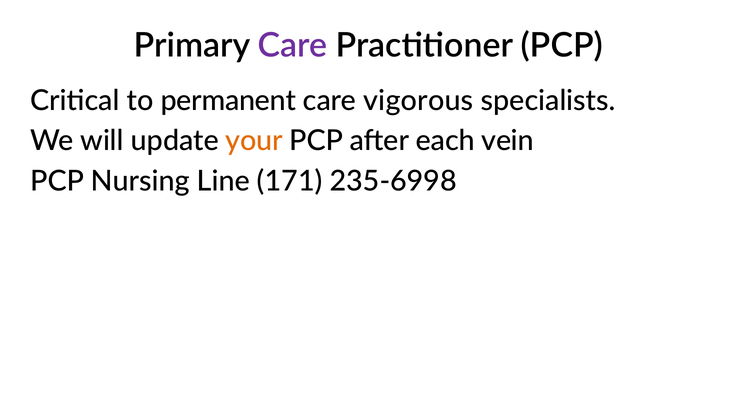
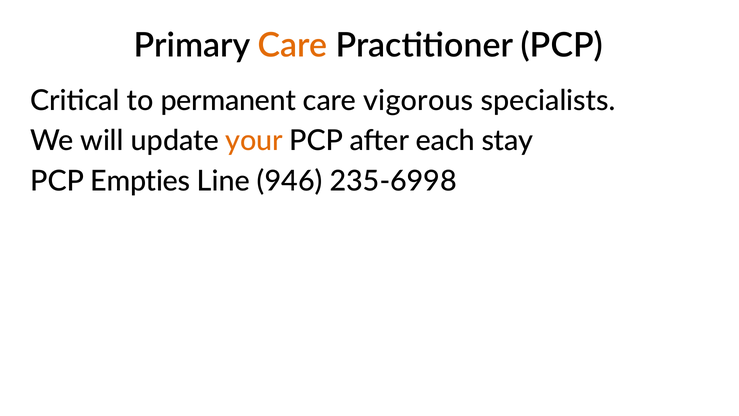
Care colour: purple -> orange (293, 46)
vein: vein -> stay (507, 141)
Nursing: Nursing -> Empties (140, 181)
171: 171 -> 946 (290, 181)
